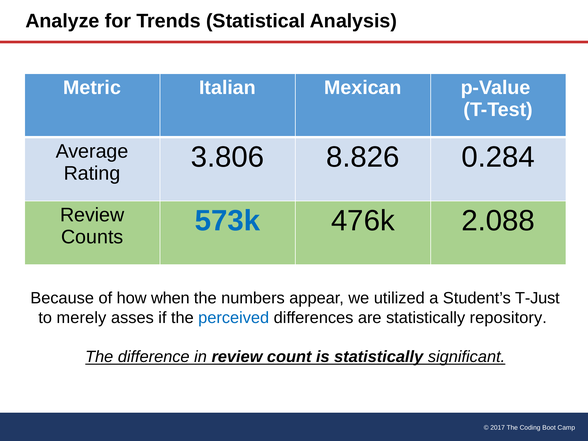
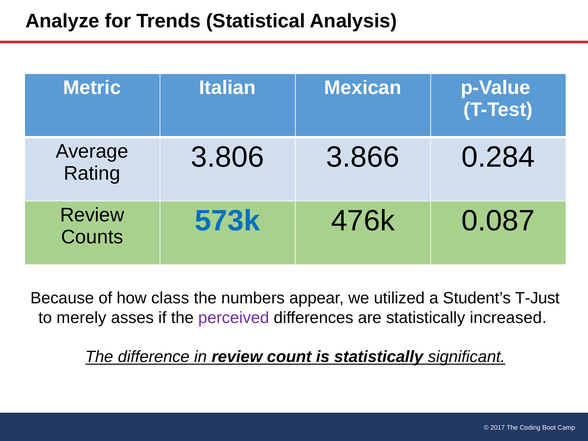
8.826: 8.826 -> 3.866 (363, 157)
2.088: 2.088 -> 0.087 (498, 221)
when: when -> class (170, 298)
perceived colour: blue -> purple (234, 318)
repository: repository -> increased (508, 318)
